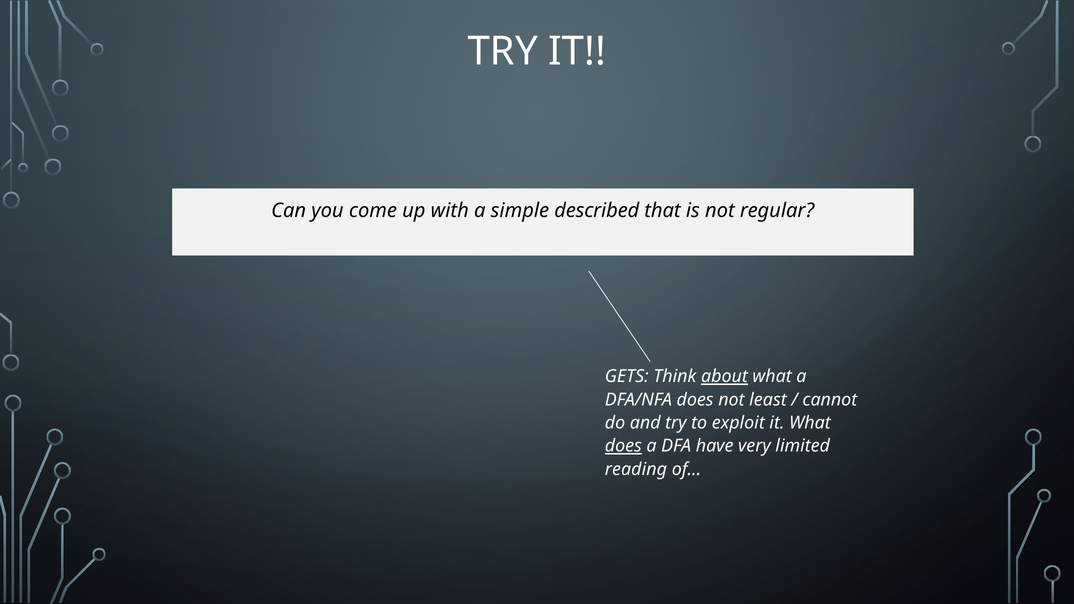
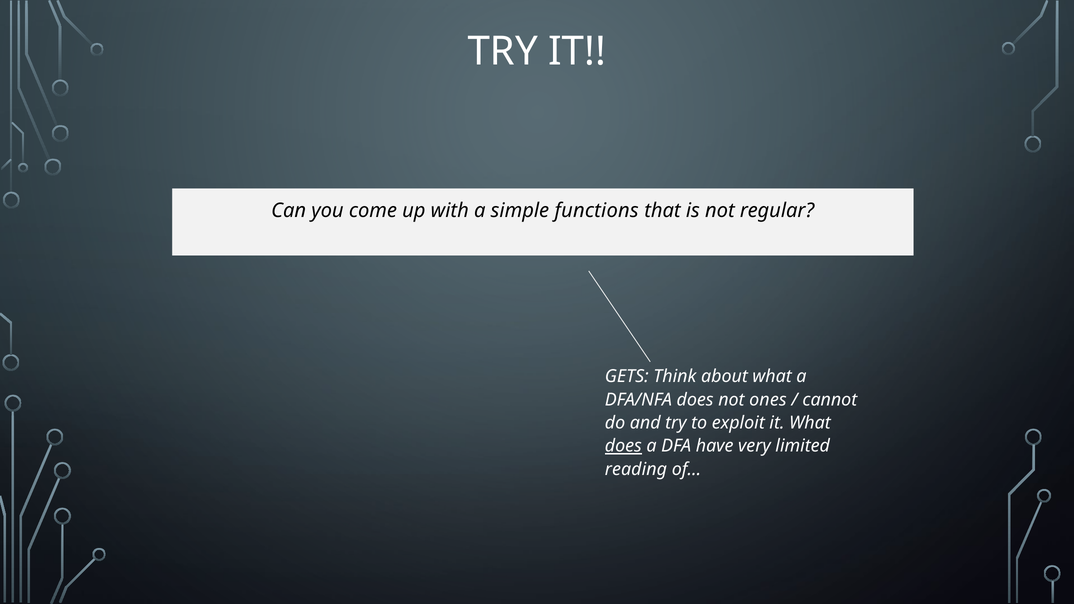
described: described -> functions (597, 211)
about underline: present -> none (724, 377)
least: least -> ones (768, 400)
